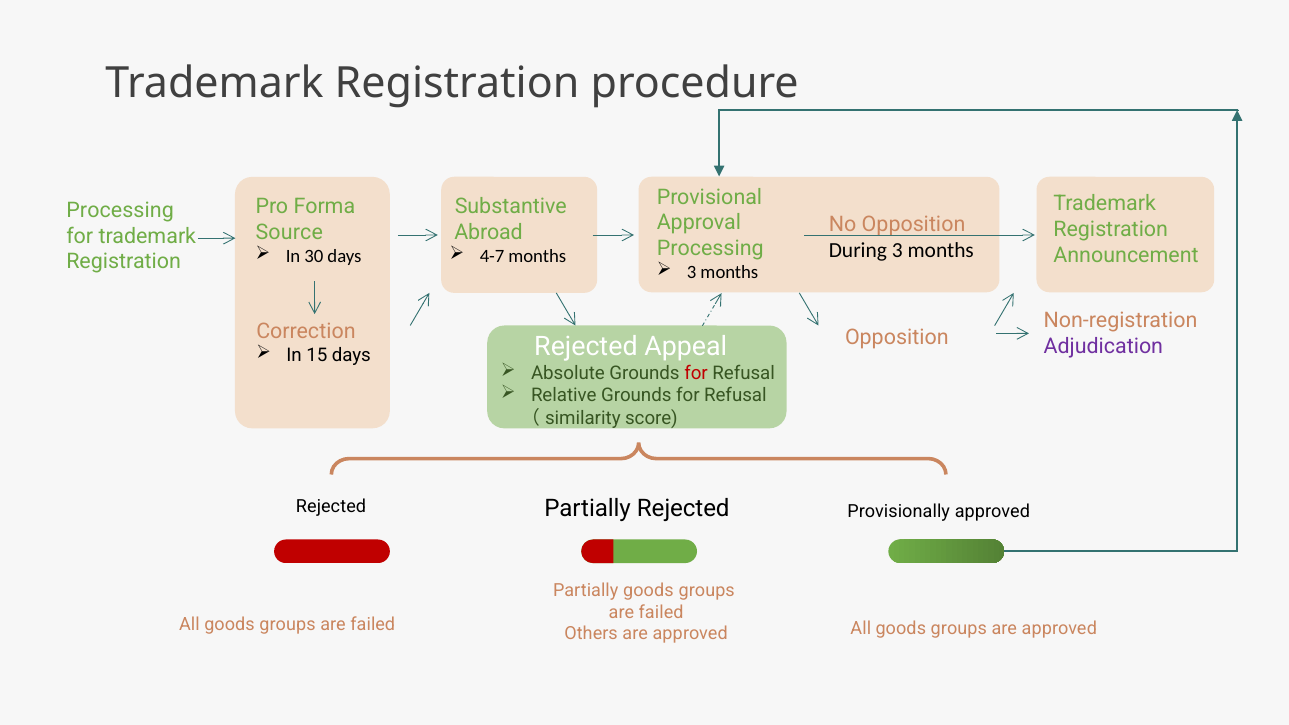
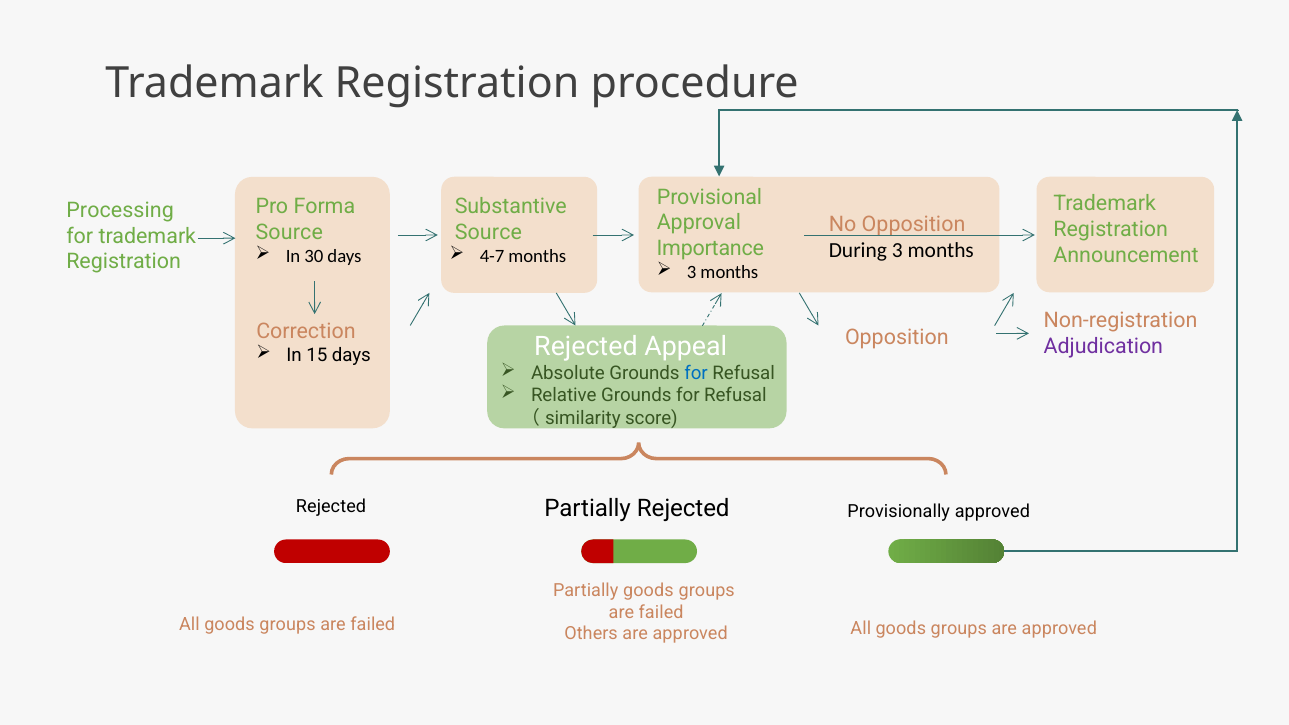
Abroad: Abroad -> Source (488, 233)
Processing: Processing -> Importance (710, 249)
for colour: red -> blue (696, 373)
